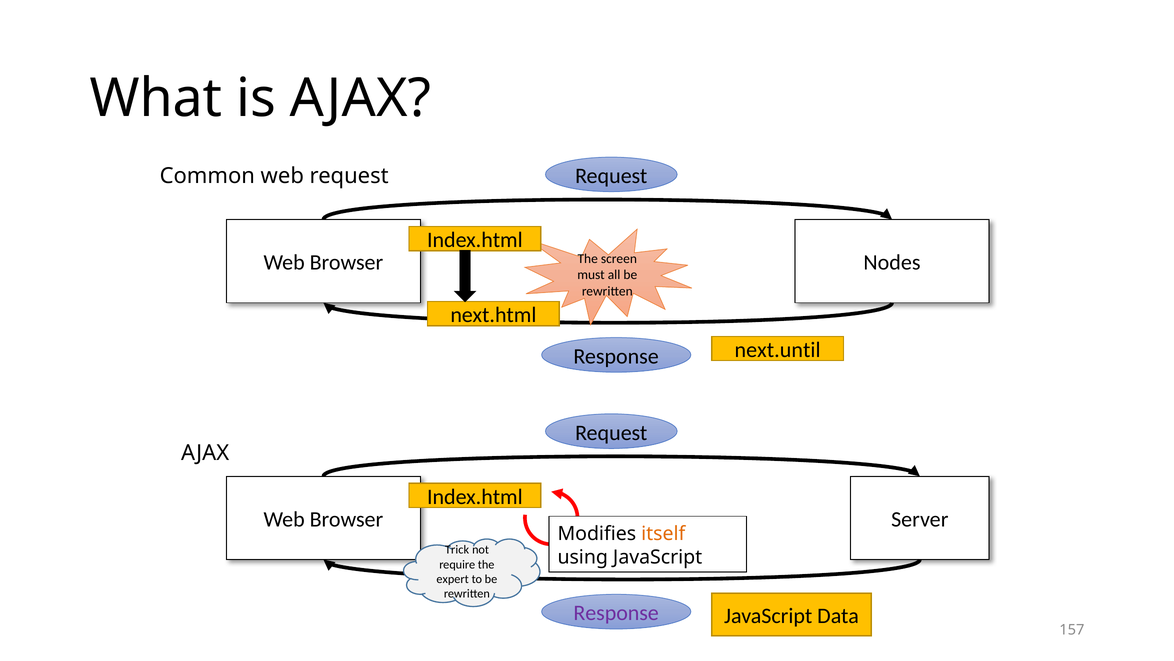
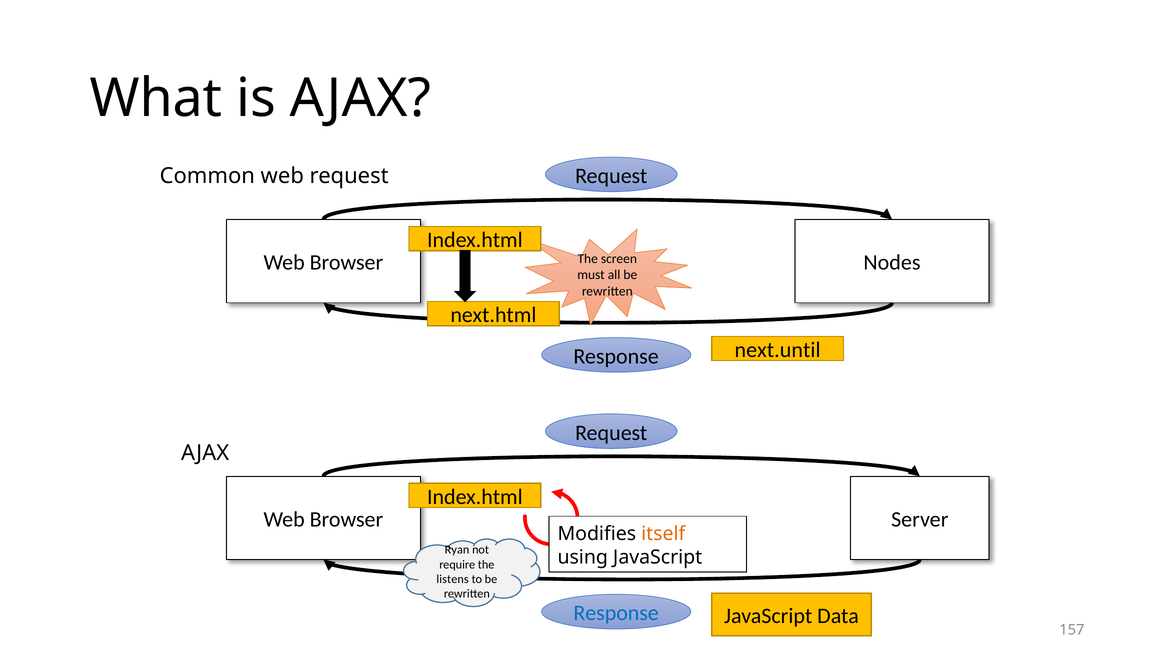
Trick: Trick -> Ryan (457, 549)
expert: expert -> listens (453, 579)
Response colour: purple -> blue (616, 613)
